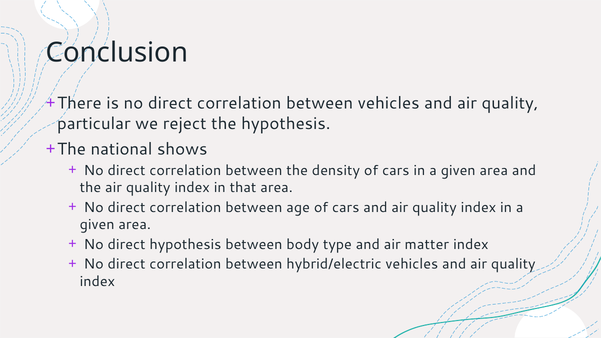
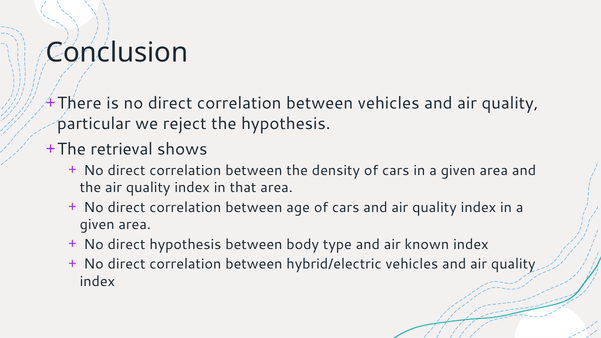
national: national -> retrieval (122, 149)
matter: matter -> known (427, 244)
